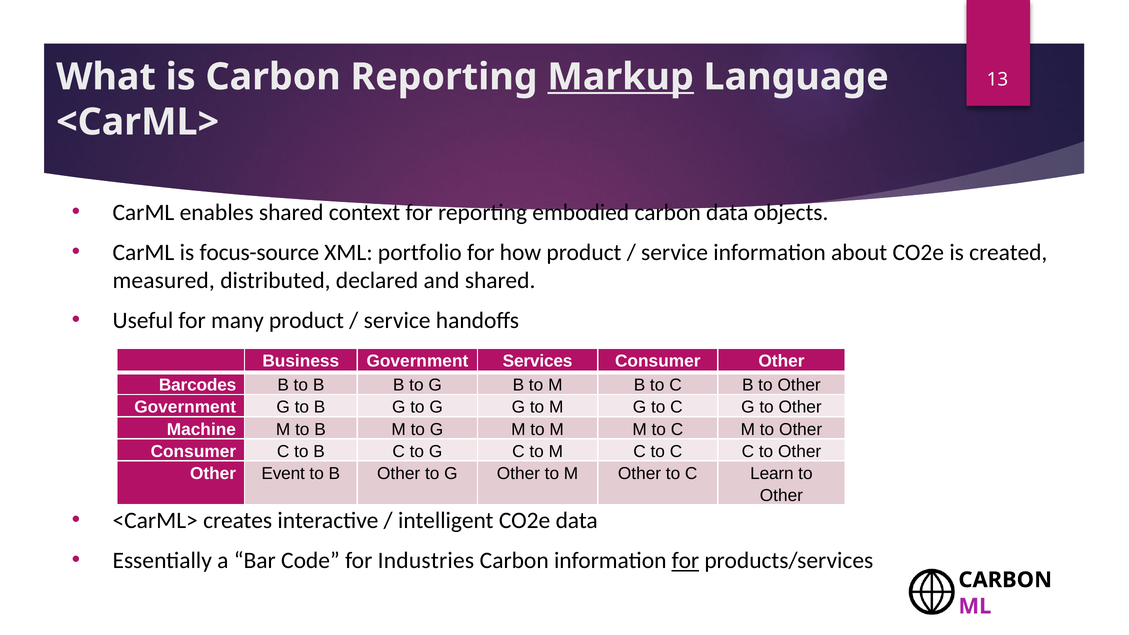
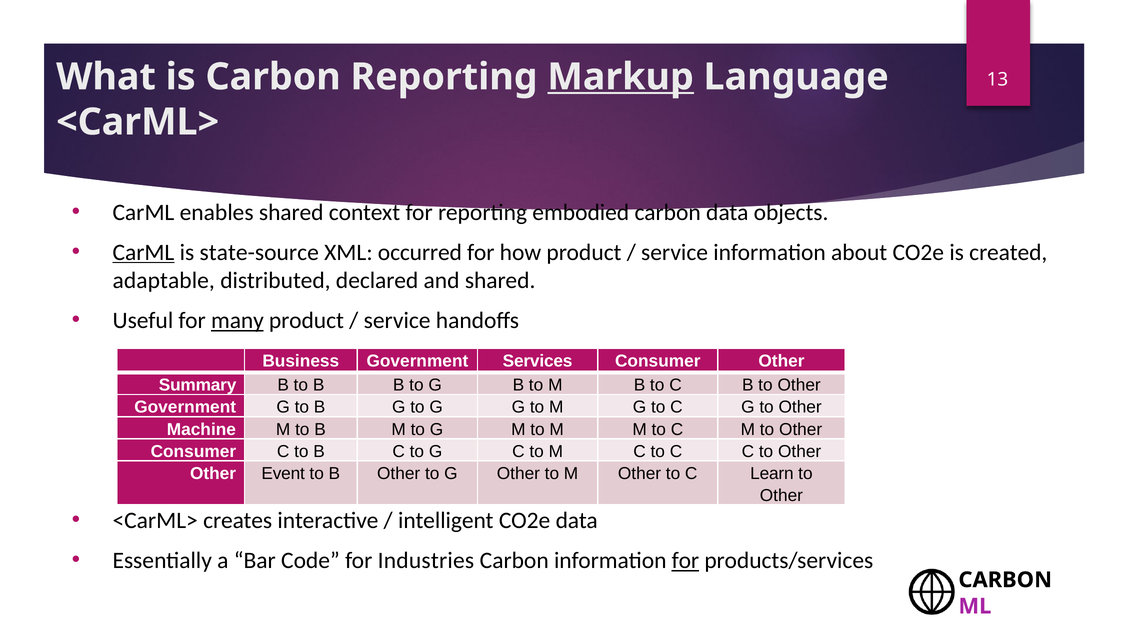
CarML underline: none -> present (143, 252)
focus-source: focus-source -> state-source (259, 252)
portfolio: portfolio -> occurred (420, 252)
measured: measured -> adaptable (164, 281)
many underline: none -> present (237, 321)
Barcodes: Barcodes -> Summary (198, 385)
